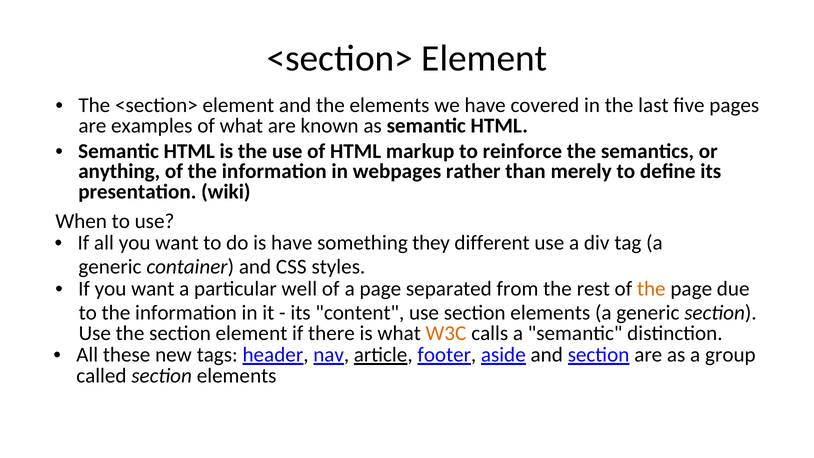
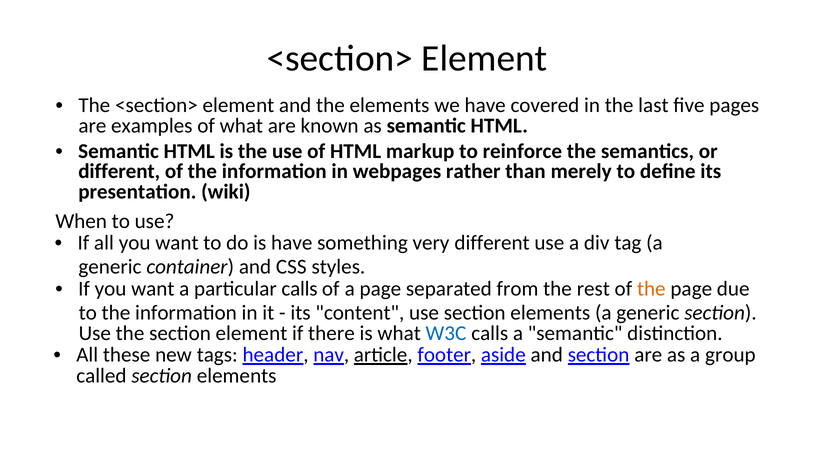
anything: anything -> different (119, 171)
they: they -> very (431, 243)
particular well: well -> calls (299, 288)
W3C colour: orange -> blue (446, 333)
